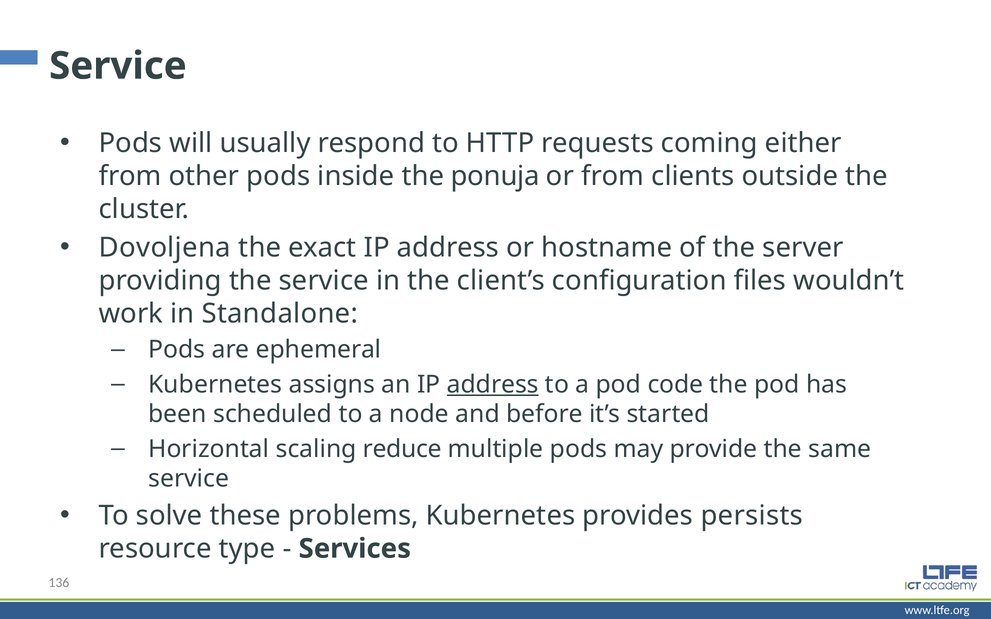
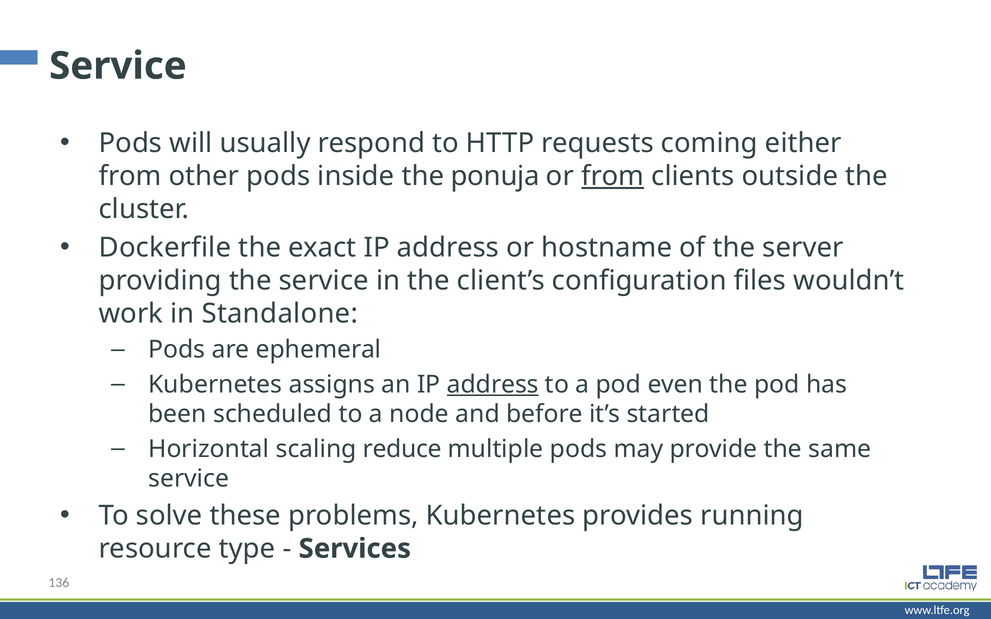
from underline: none -> present (613, 176)
Dovoljena: Dovoljena -> Dockerfile (165, 248)
code: code -> even (675, 385)
persists: persists -> running (752, 516)
